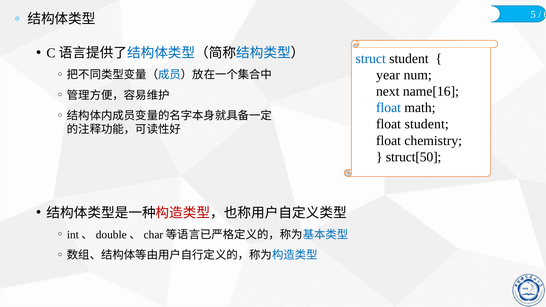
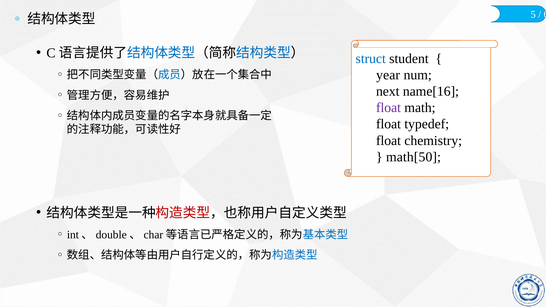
float colour: blue -> purple (388, 108)
float student: student -> typedef (427, 124)
struct[50: struct[50 -> math[50 (413, 157)
